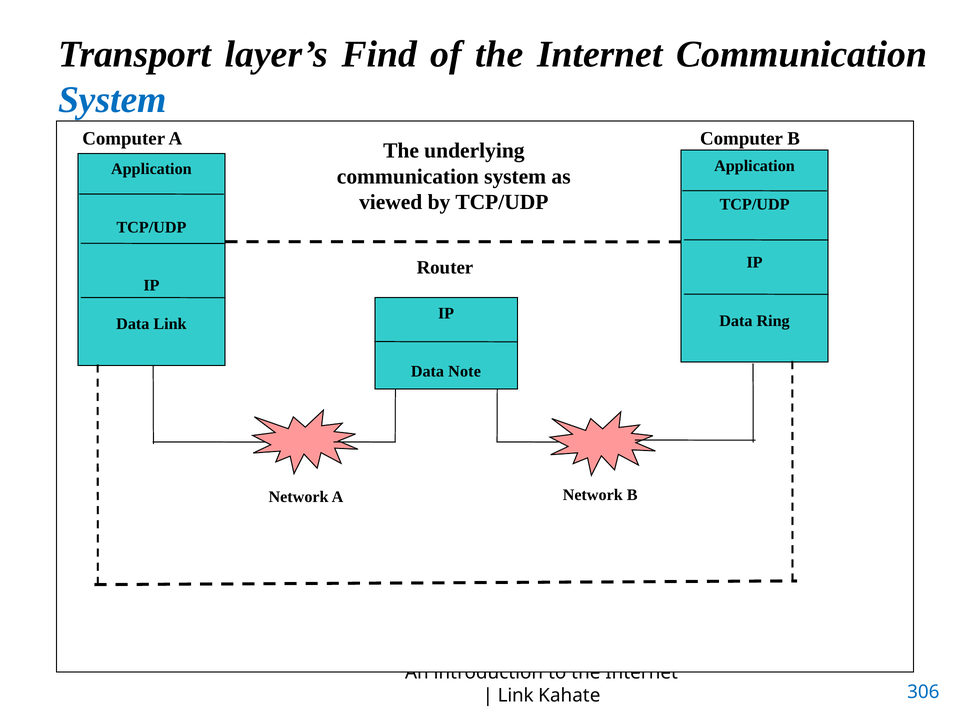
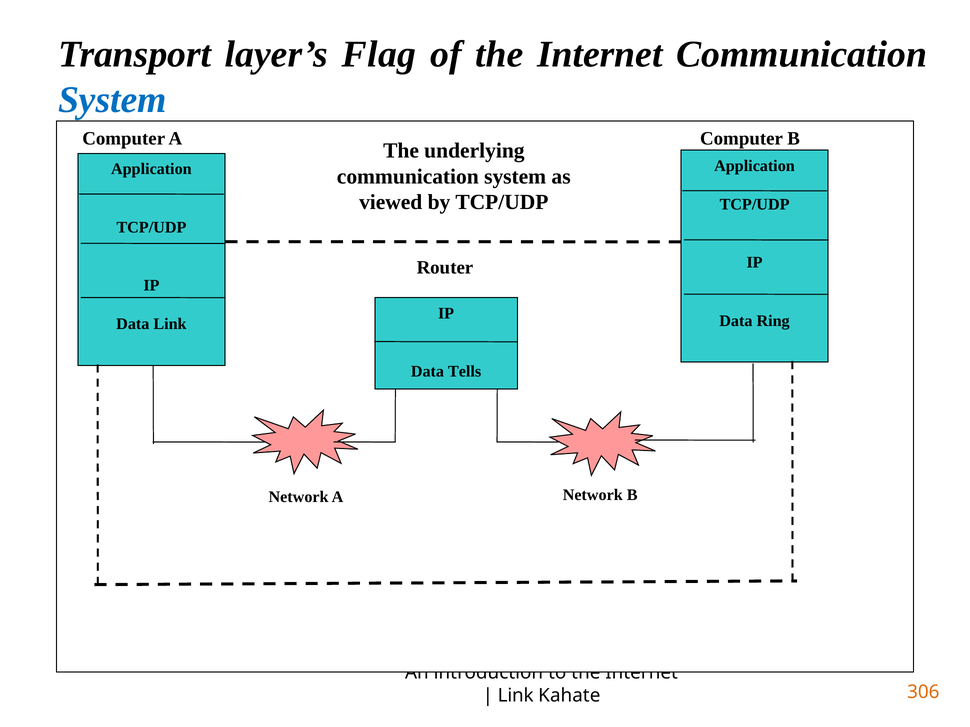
Find: Find -> Flag (379, 54)
Note: Note -> Tells (465, 372)
306 colour: blue -> orange (923, 693)
